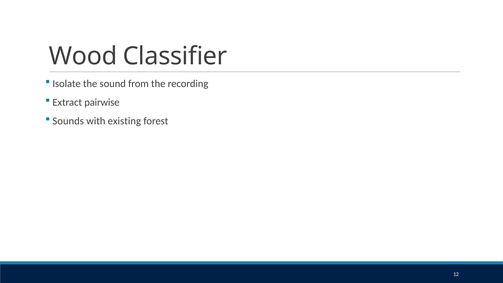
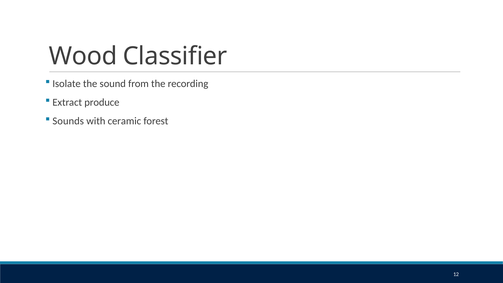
pairwise: pairwise -> produce (102, 102)
existing: existing -> ceramic (124, 121)
